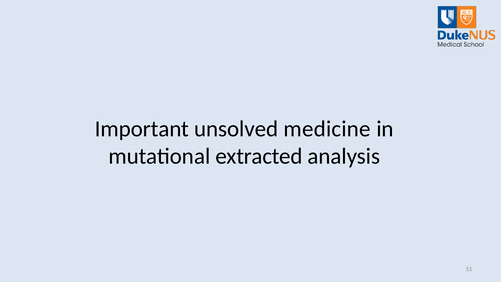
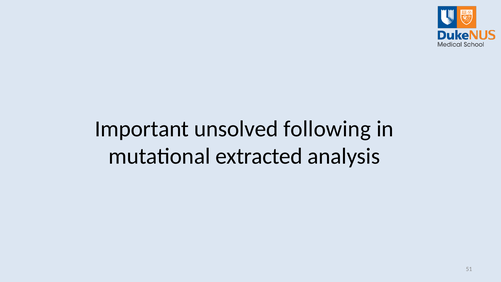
medicine: medicine -> following (327, 129)
